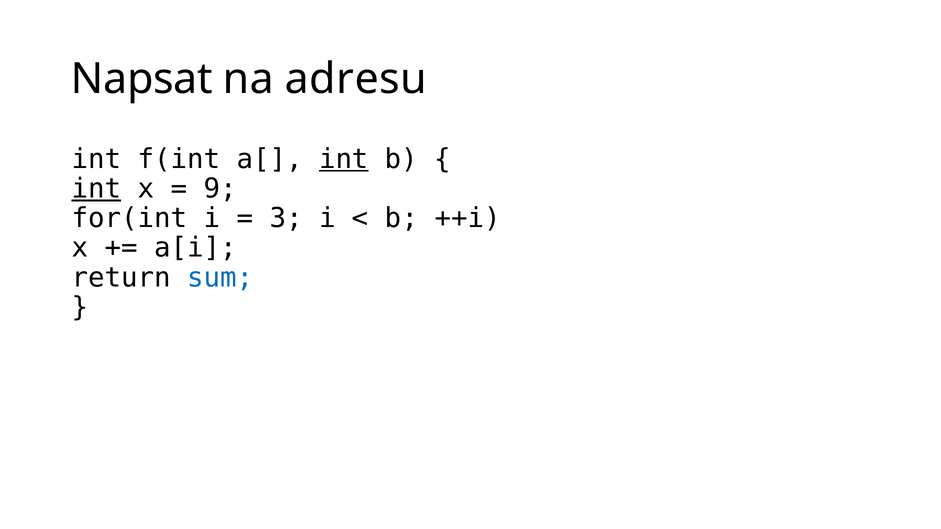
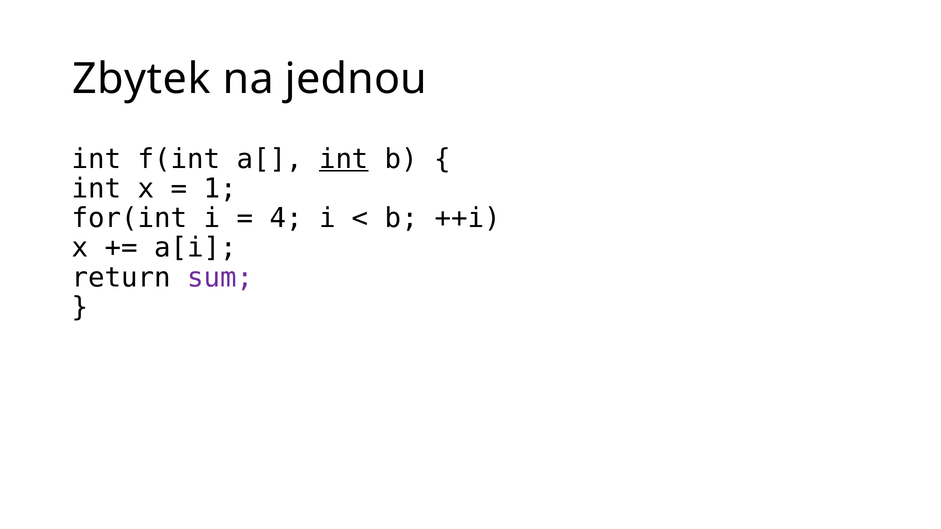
Napsat: Napsat -> Zbytek (141, 79)
adresu: adresu -> jednou (356, 79)
int underline: present -> none (96, 189)
9: 9 -> 1 (220, 189)
3: 3 -> 4 (286, 218)
sum colour: blue -> purple (220, 278)
